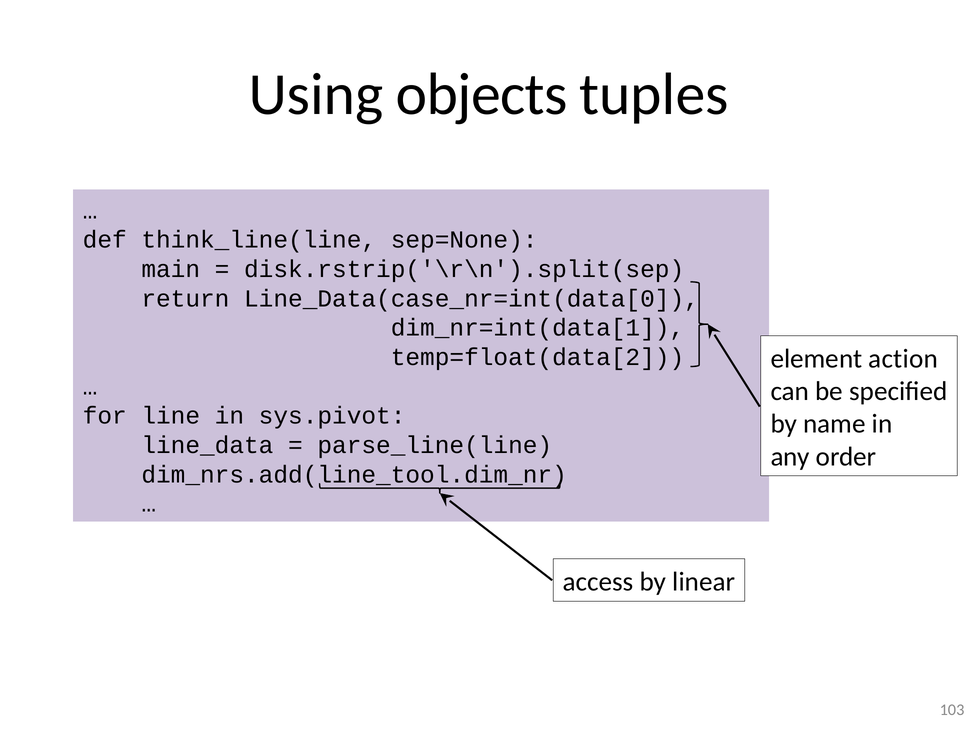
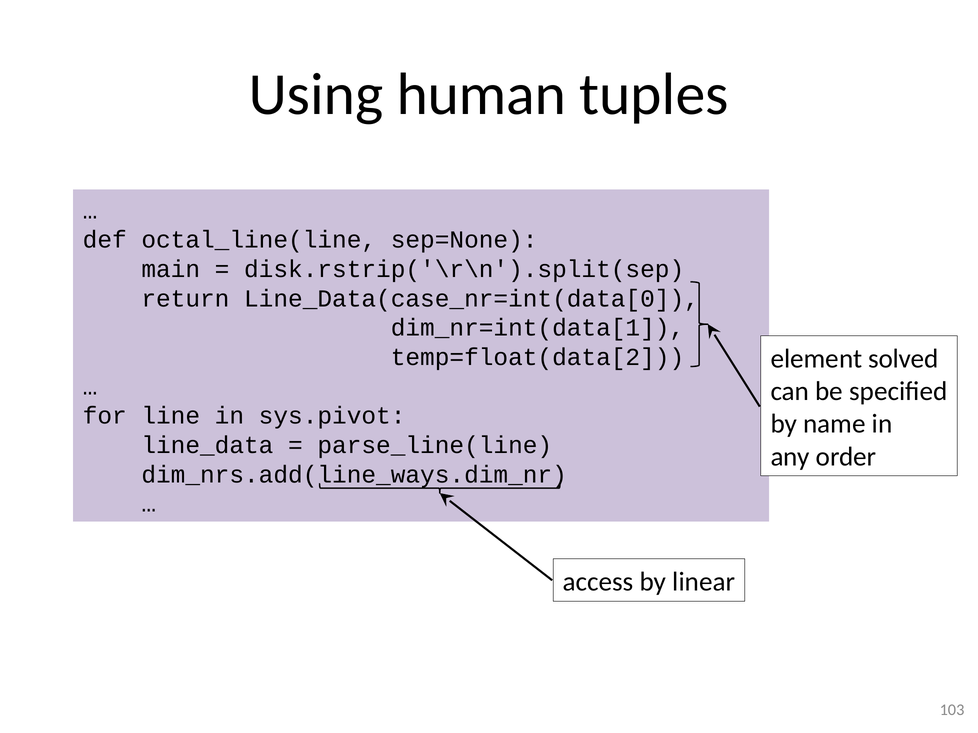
objects: objects -> human (481, 95)
think_line(line: think_line(line -> octal_line(line (259, 240)
action: action -> solved (903, 359)
dim_nrs.add(line_tool.dim_nr: dim_nrs.add(line_tool.dim_nr -> dim_nrs.add(line_ways.dim_nr (354, 475)
